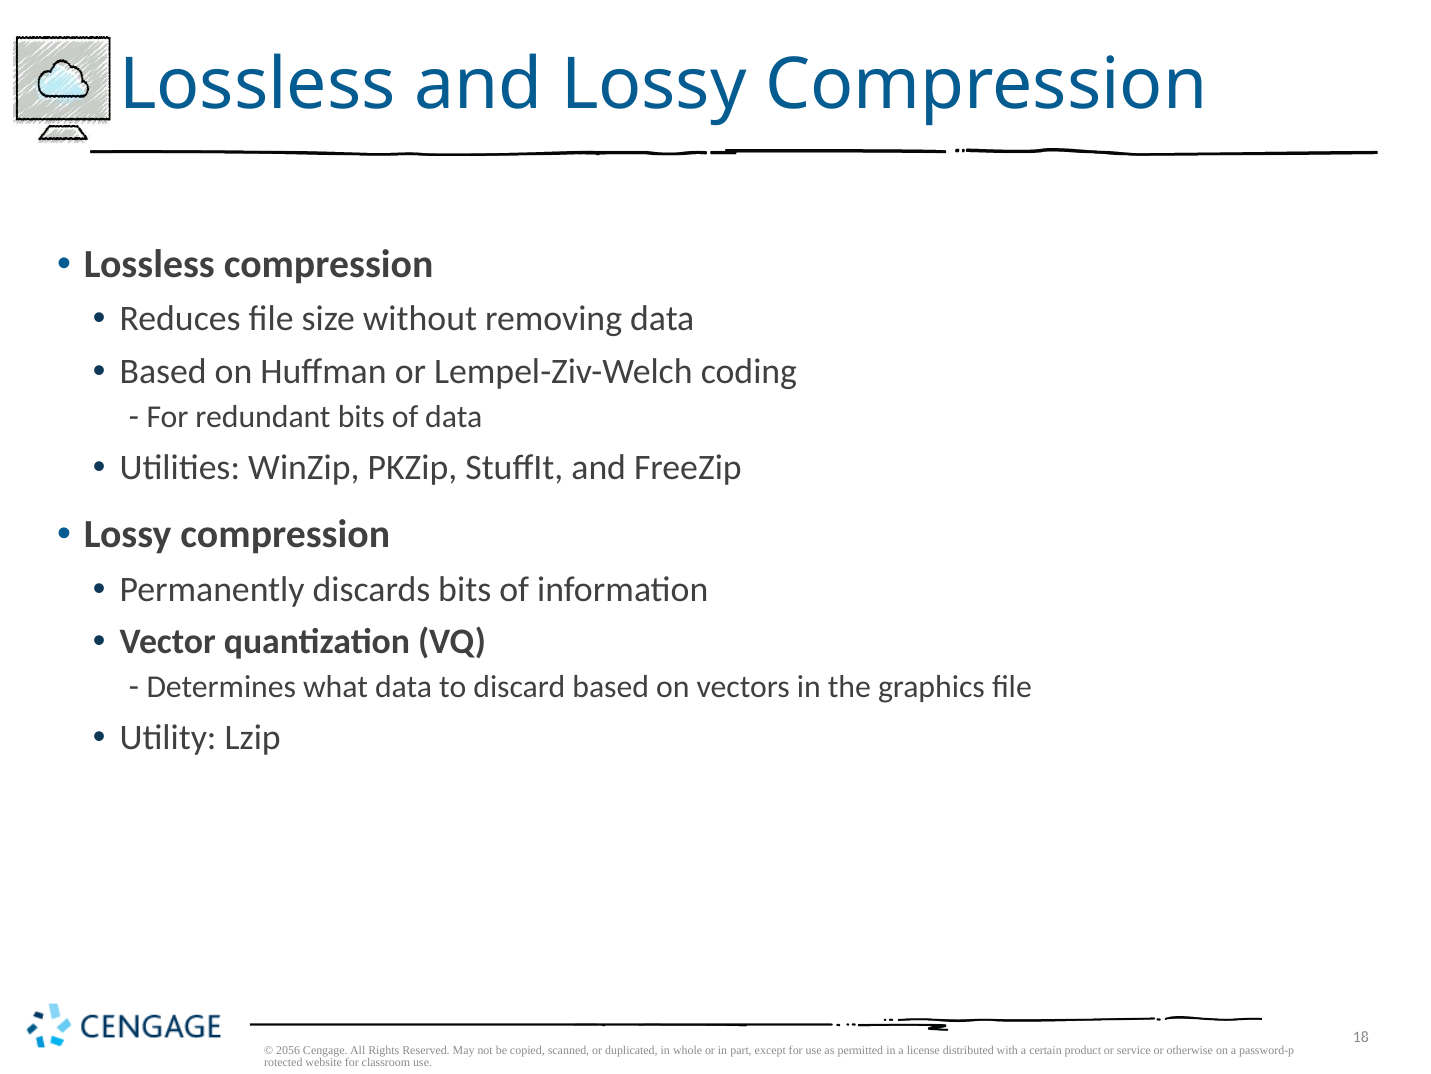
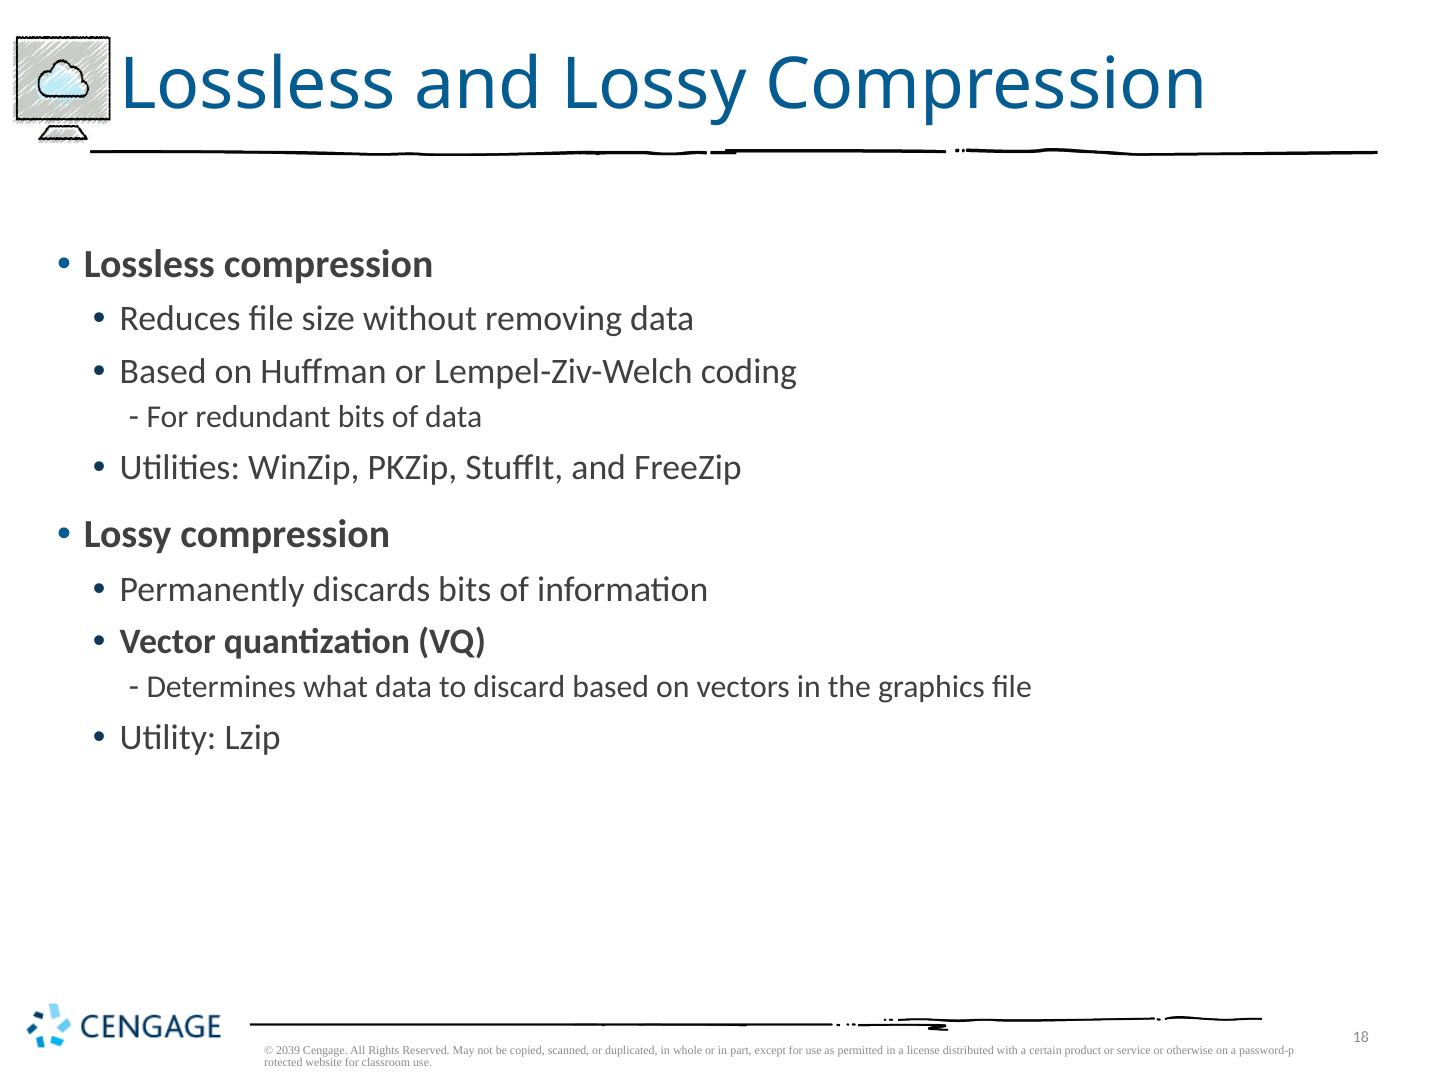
2056: 2056 -> 2039 (288, 1049)
